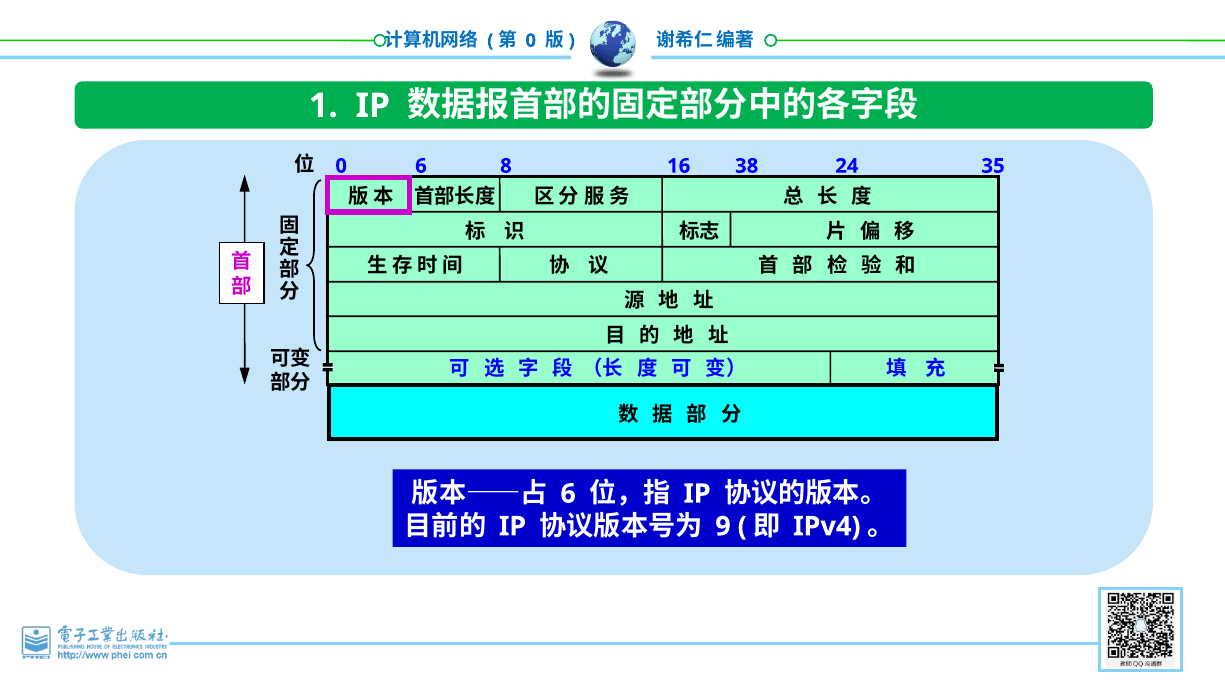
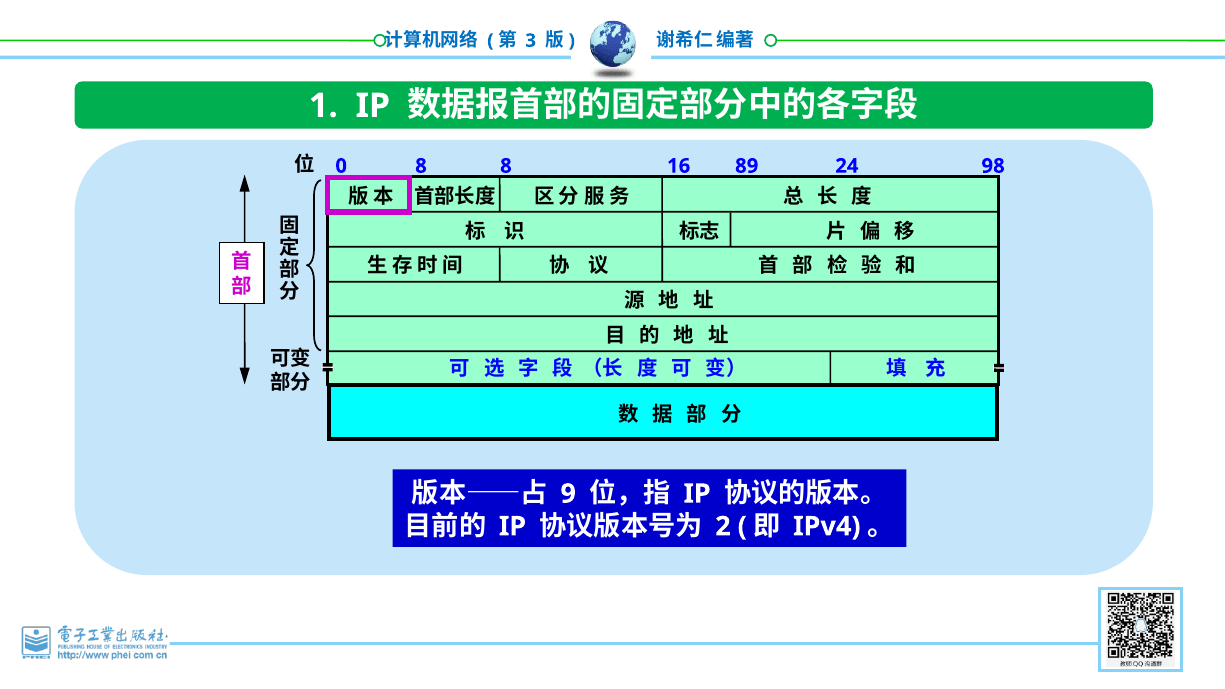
0: 0 -> 3 (531, 41)
6: 6 -> 8 (421, 166)
38: 38 -> 89 (747, 166)
35: 35 -> 98 (993, 166)
6: 6 -> 9 (568, 494)
9: 9 -> 2 (723, 526)
